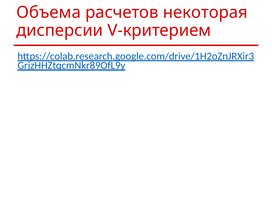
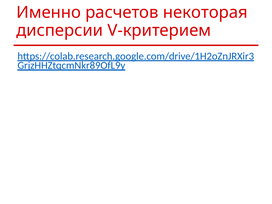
Объема: Объема -> Именно (49, 12)
